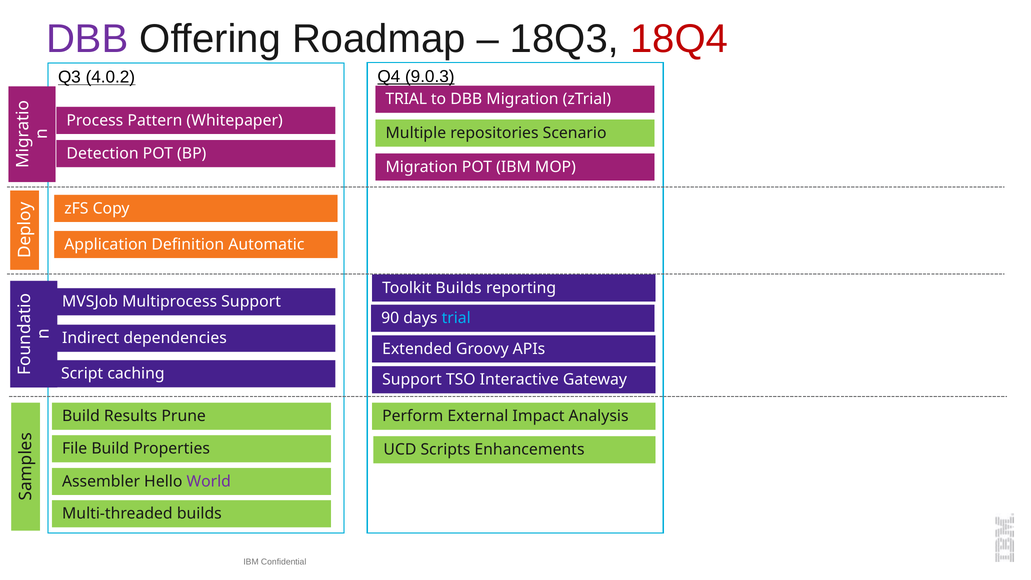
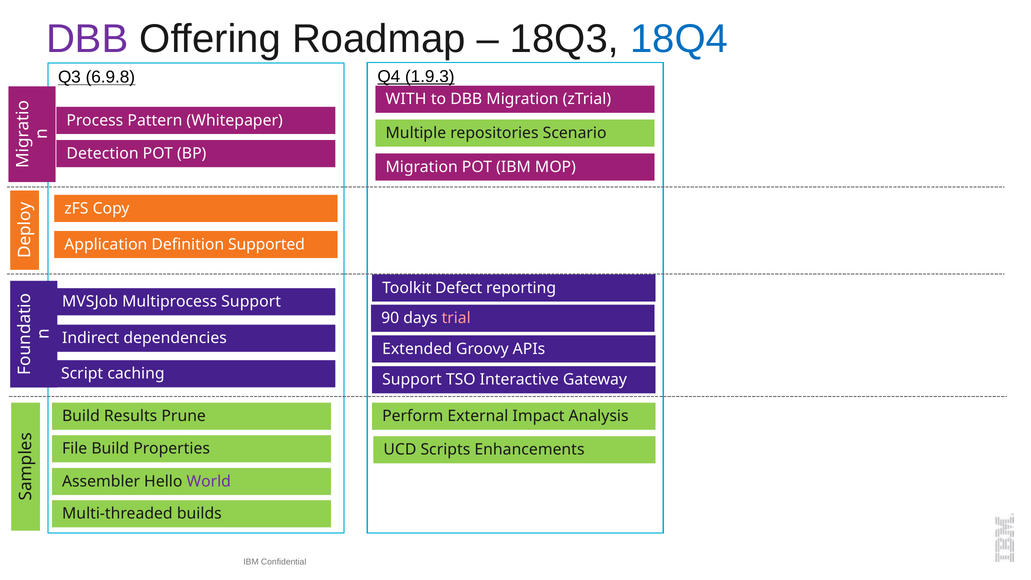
18Q4 colour: red -> blue (679, 39)
4.0.2: 4.0.2 -> 6.9.8 (110, 77)
9.0.3: 9.0.3 -> 1.9.3 (430, 77)
TRIAL: TRIAL -> WITH (406, 99)
Automatic: Automatic -> Supported (266, 244)
Toolkit Builds: Builds -> Defect (459, 288)
trial colour: light blue -> pink (456, 318)
